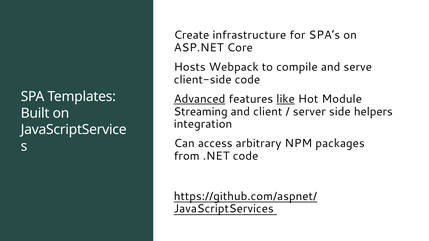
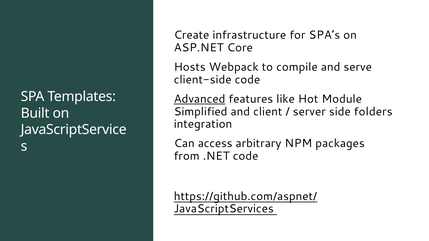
like underline: present -> none (286, 99)
Streaming: Streaming -> Simplified (201, 112)
helpers: helpers -> folders (373, 112)
